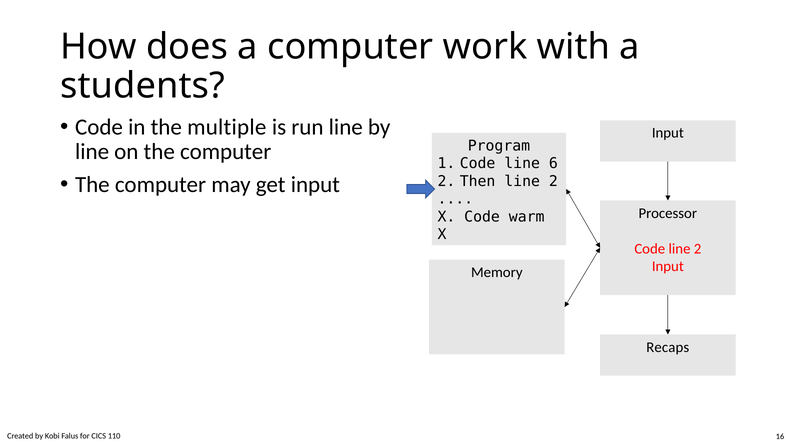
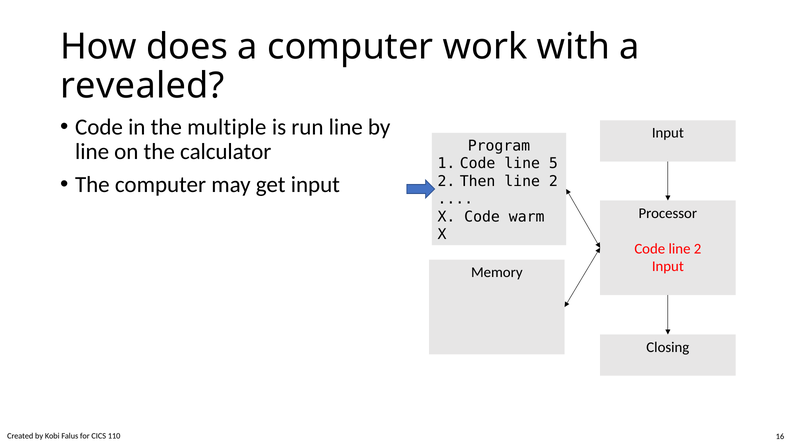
students: students -> revealed (142, 86)
on the computer: computer -> calculator (226, 152)
6: 6 -> 5 (553, 164)
Recaps: Recaps -> Closing (668, 348)
